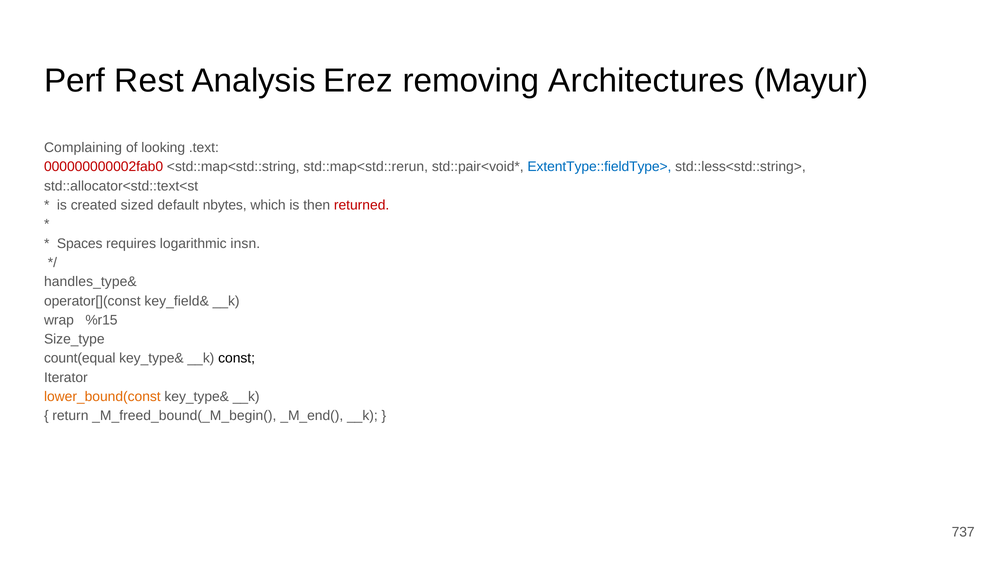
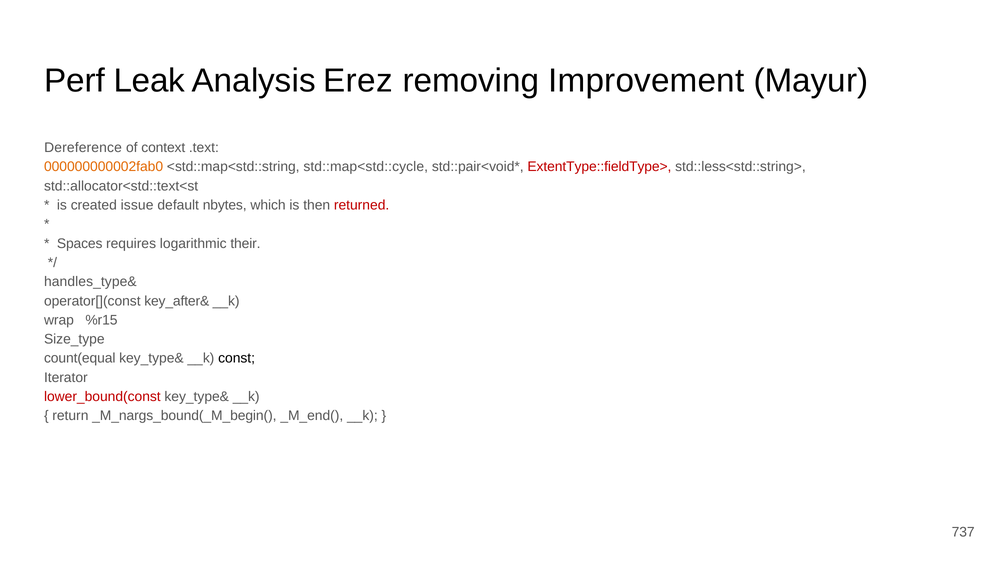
Rest: Rest -> Leak (149, 81)
Architectures: Architectures -> Improvement (646, 81)
Complaining: Complaining -> Dereference (83, 148)
looking: looking -> context (163, 148)
000000000002fab0 colour: red -> orange (104, 167)
std::map<std::rerun: std::map<std::rerun -> std::map<std::cycle (366, 167)
ExtentType::fieldType> colour: blue -> red (599, 167)
sized: sized -> issue (137, 205)
insn: insn -> their (245, 243)
key_field&: key_field& -> key_after& (177, 301)
lower_bound(const colour: orange -> red (102, 396)
_M_freed_bound(_M_begin(: _M_freed_bound(_M_begin( -> _M_nargs_bound(_M_begin( (184, 415)
